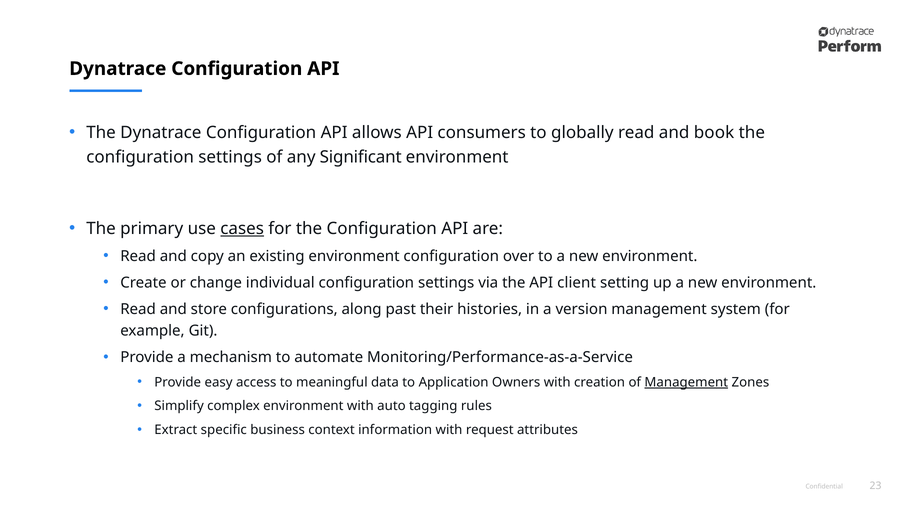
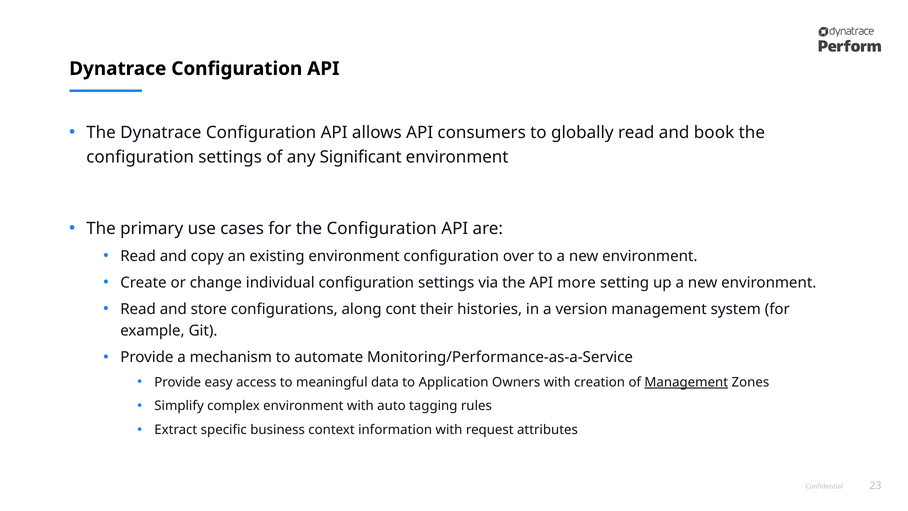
cases underline: present -> none (242, 229)
client: client -> more (577, 283)
past: past -> cont (401, 309)
